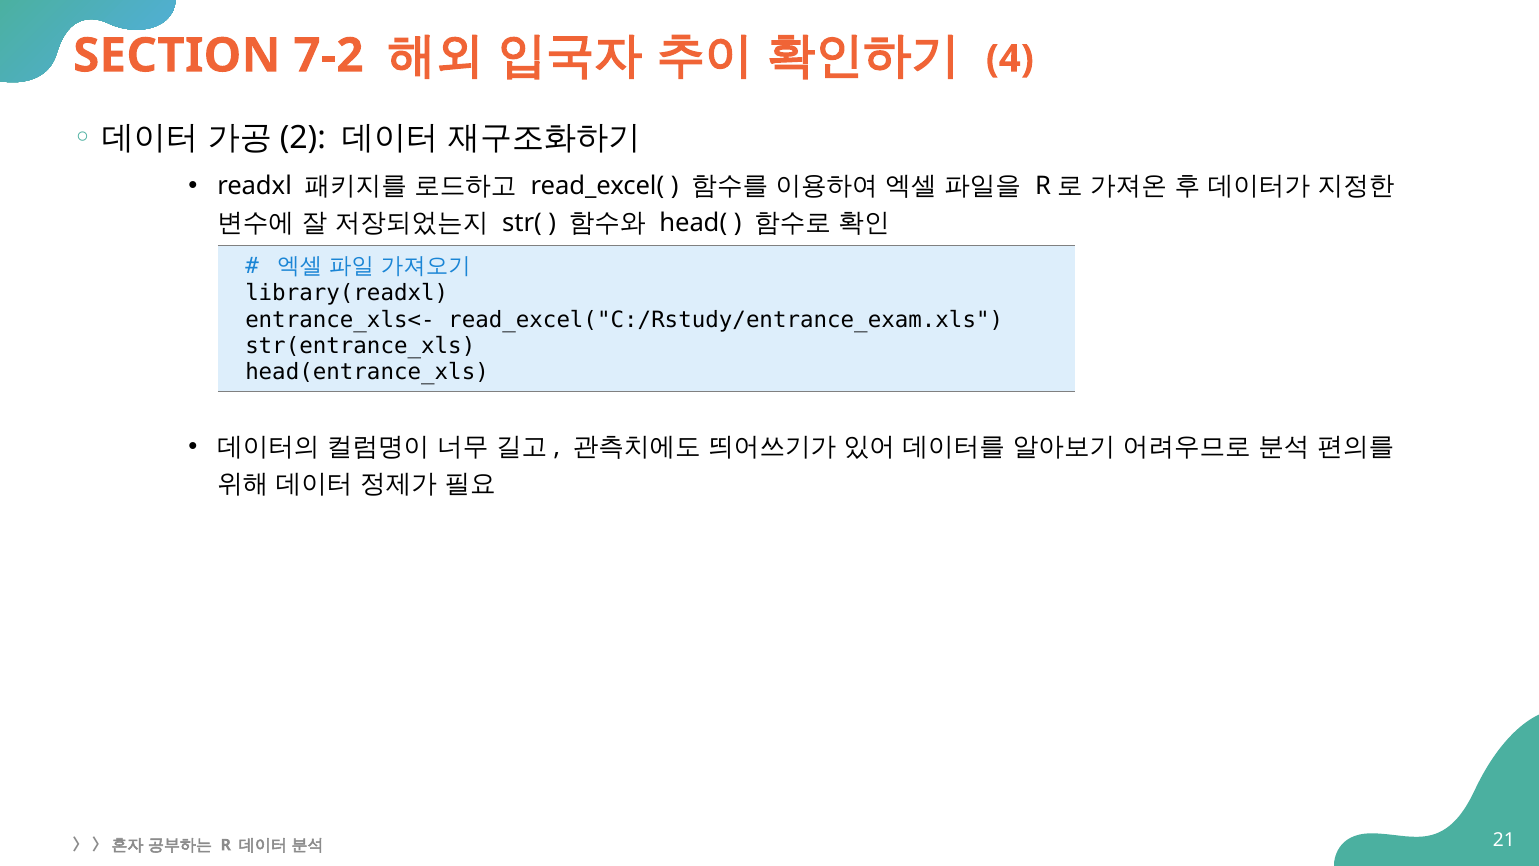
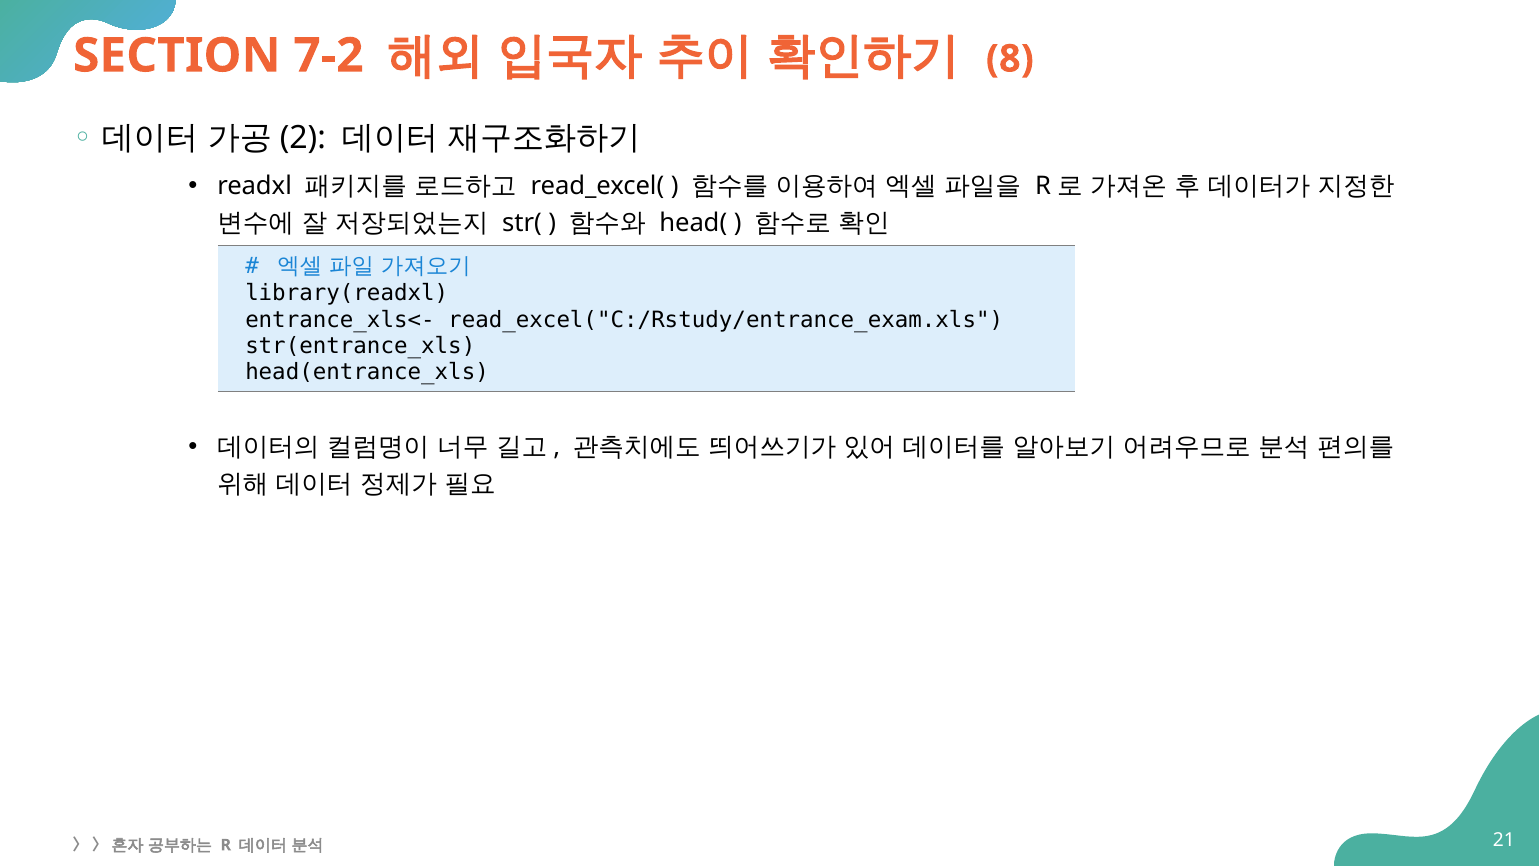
4: 4 -> 8 (1010, 59)
